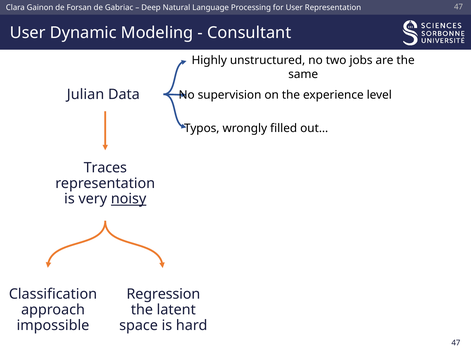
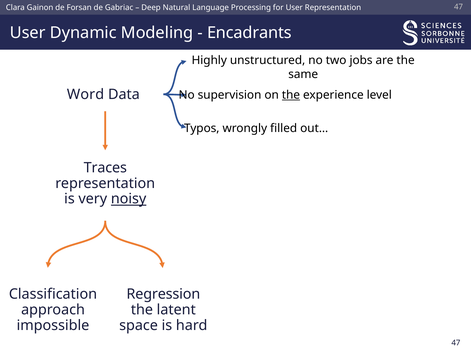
Consultant: Consultant -> Encadrants (249, 33)
Julian: Julian -> Word (85, 95)
the underline: none -> present (291, 95)
